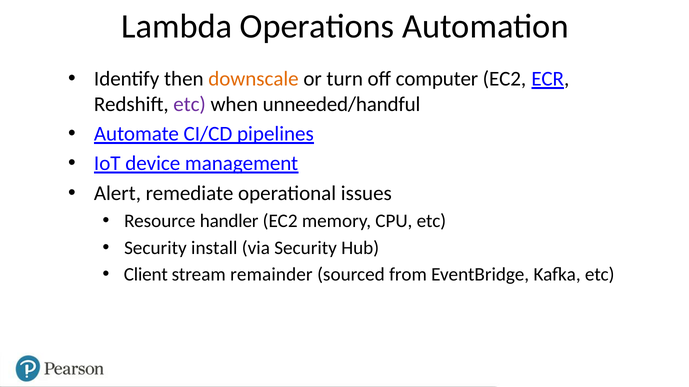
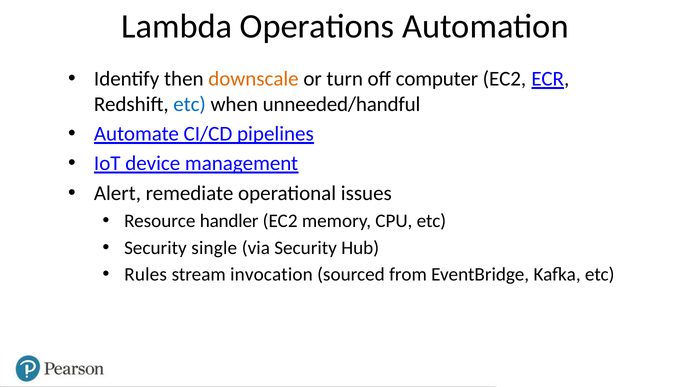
etc colour: purple -> blue (190, 104)
install: install -> single (214, 248)
Client: Client -> Rules (146, 275)
remainder: remainder -> invocation (271, 275)
